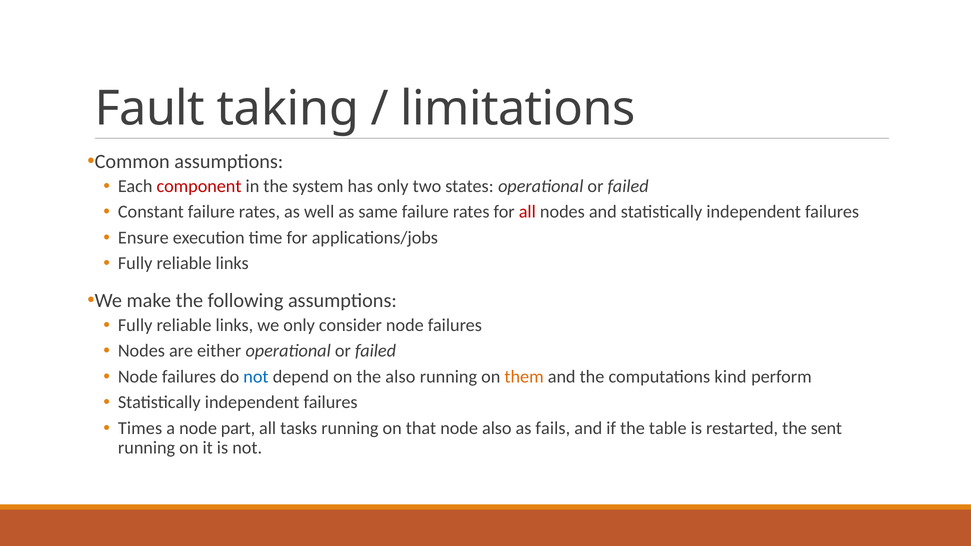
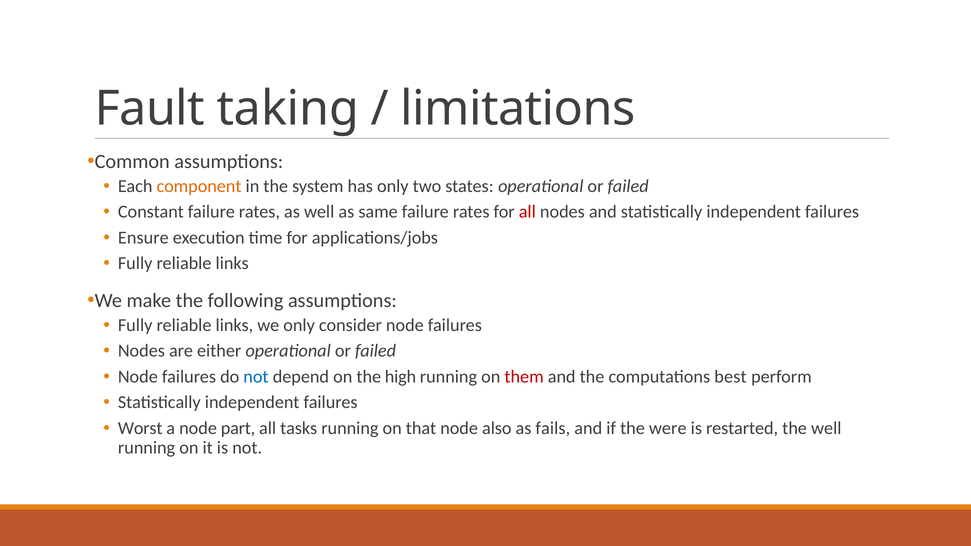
component colour: red -> orange (199, 186)
the also: also -> high (401, 377)
them colour: orange -> red (524, 377)
kind: kind -> best (731, 377)
Times: Times -> Worst (140, 428)
table: table -> were (668, 428)
the sent: sent -> well (826, 428)
